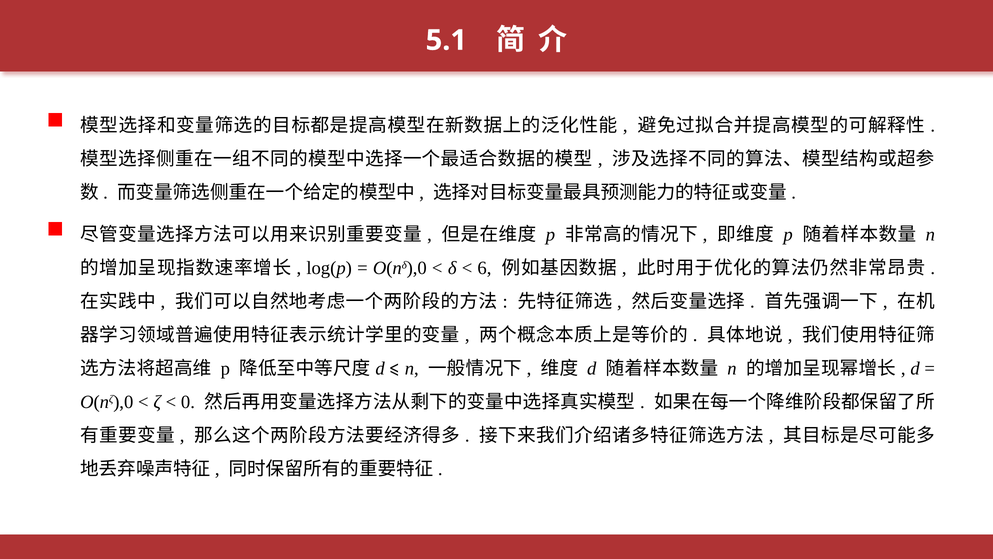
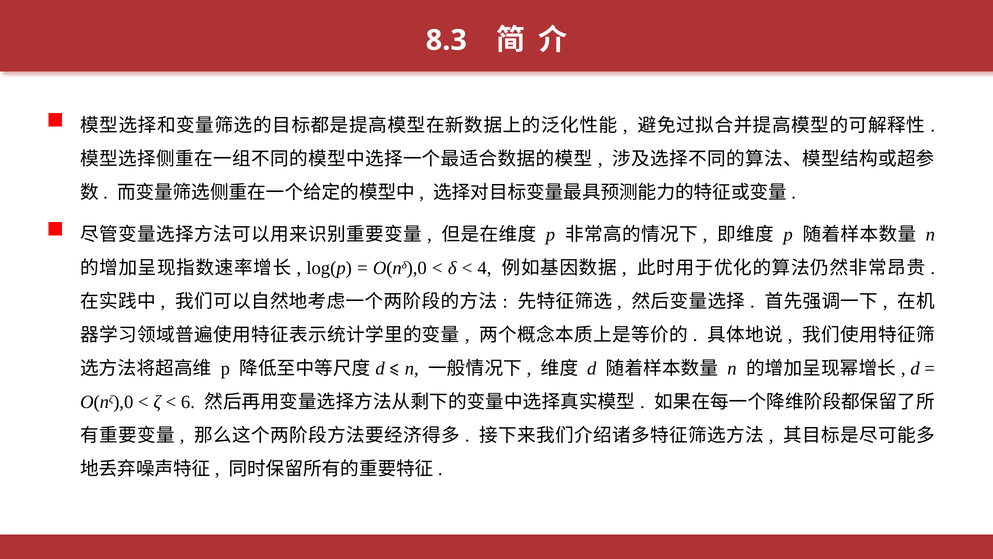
5.1: 5.1 -> 8.3 (446, 40)
6: 6 -> 4 (484, 268)
0: 0 -> 6 (188, 402)
